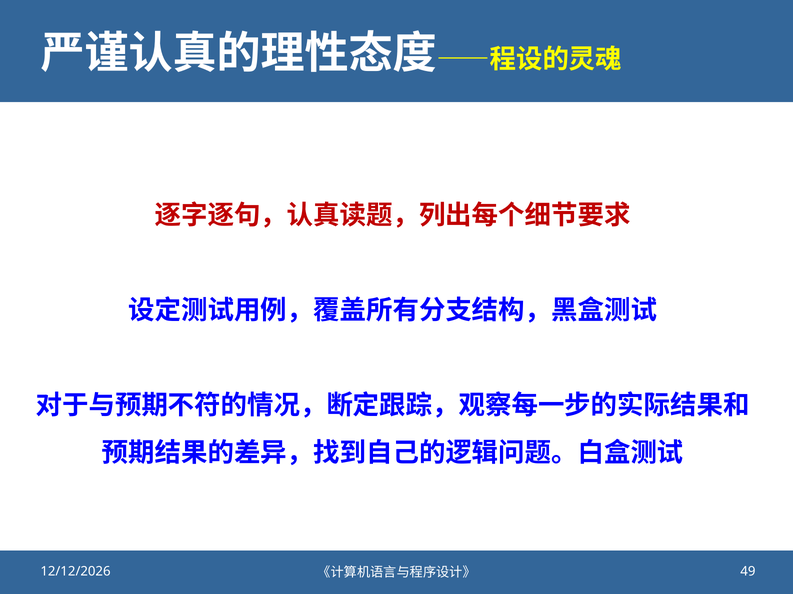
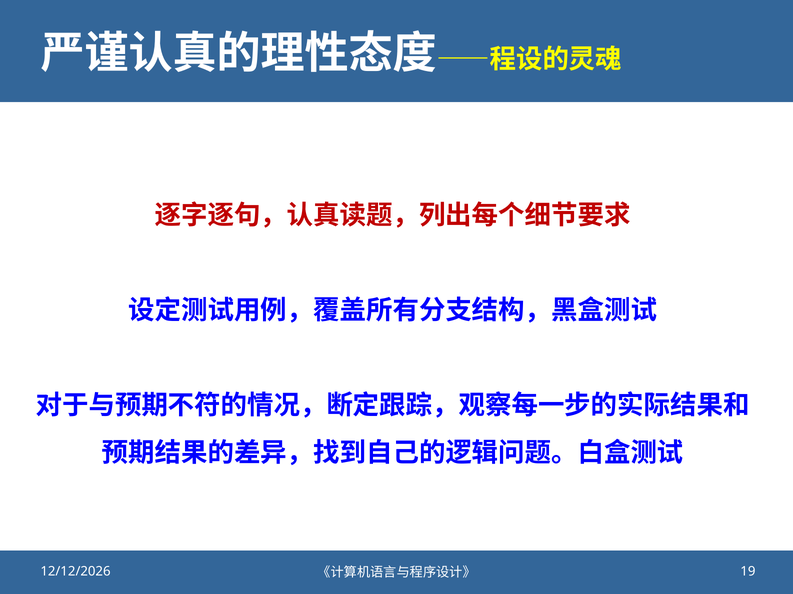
49: 49 -> 19 (748, 572)
